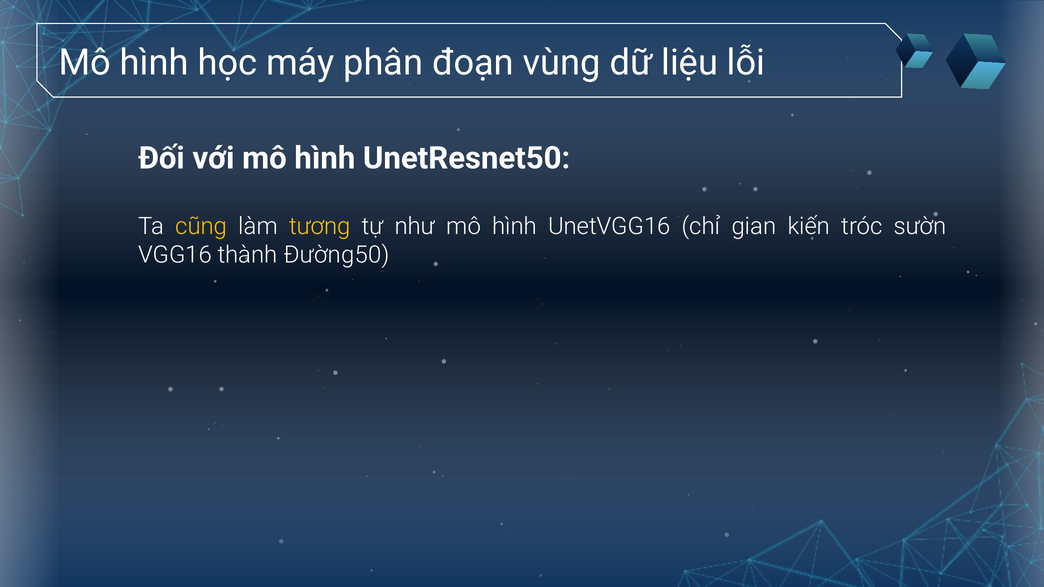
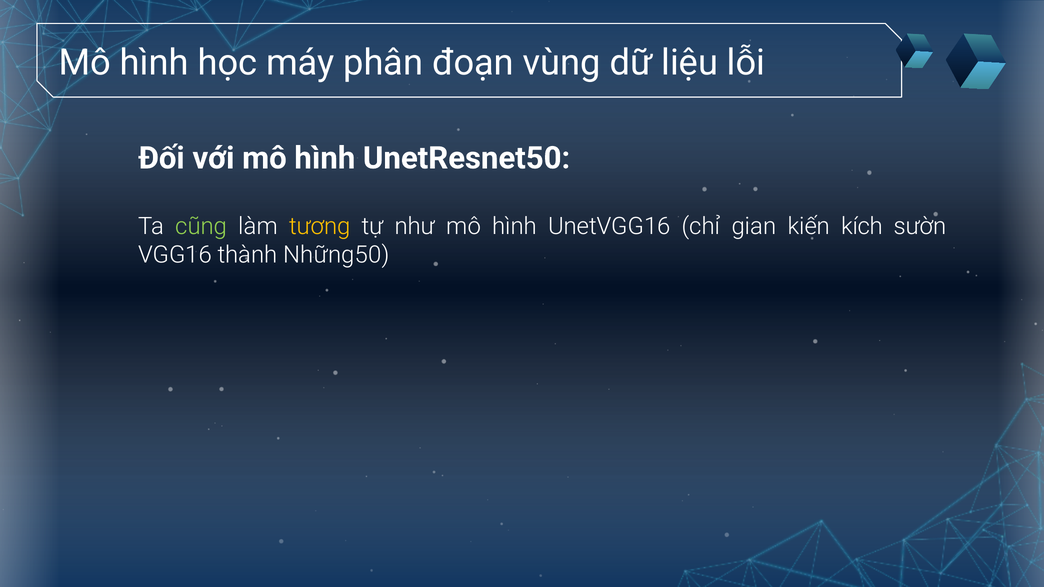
cũng colour: yellow -> light green (201, 226)
tróc: tróc -> kích (862, 226)
Đường50: Đường50 -> Những50 (336, 255)
